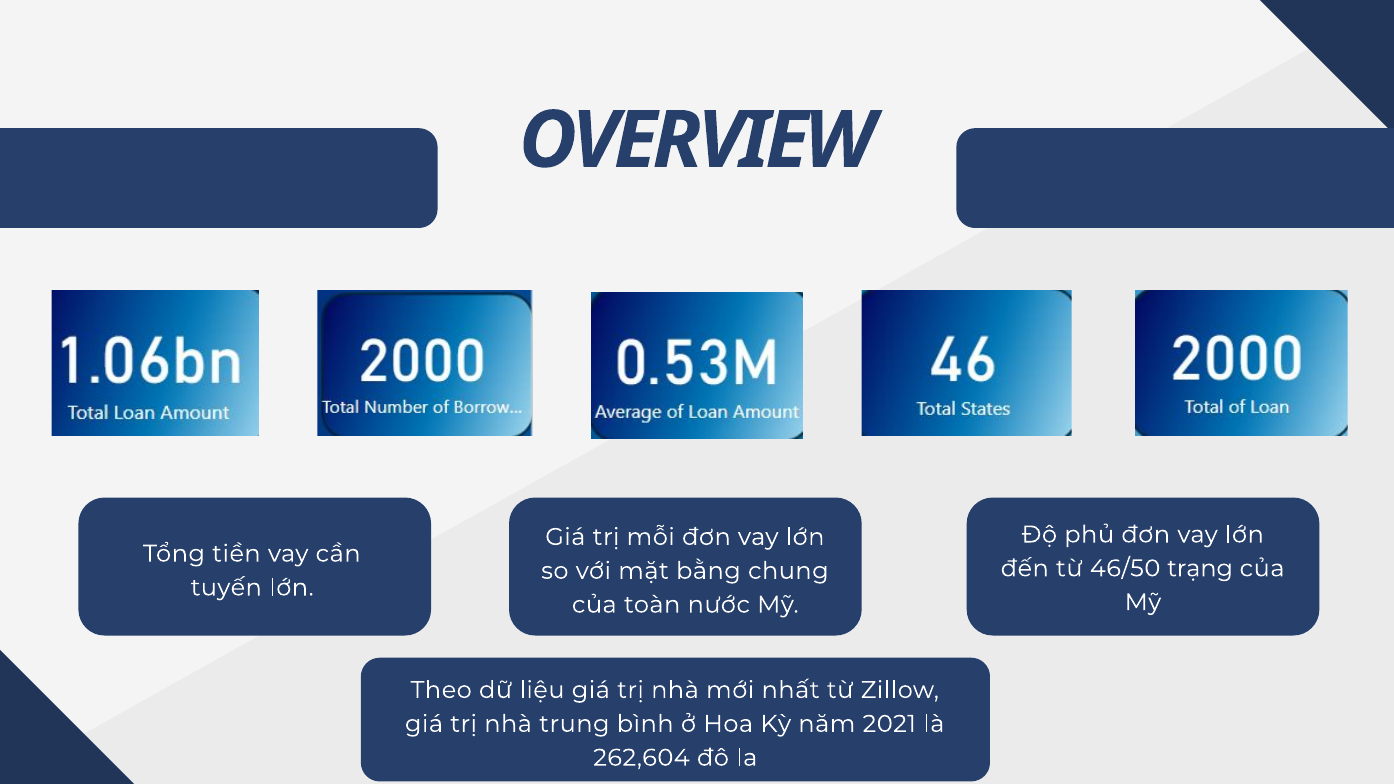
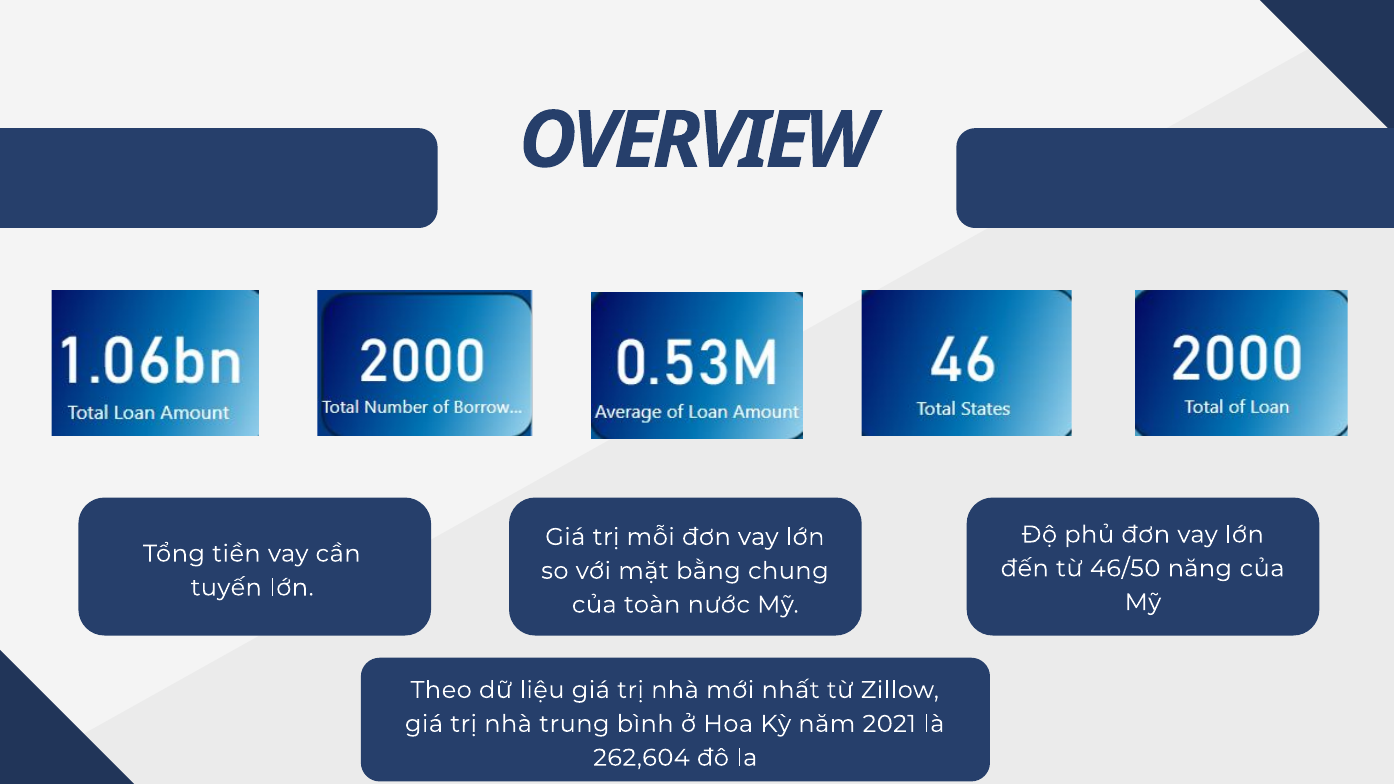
trạng: trạng -> năng (1200, 568)
